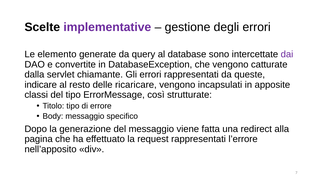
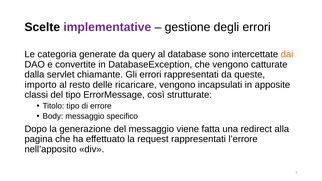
elemento: elemento -> categoria (57, 54)
dai colour: purple -> orange (287, 54)
indicare: indicare -> importo (41, 85)
